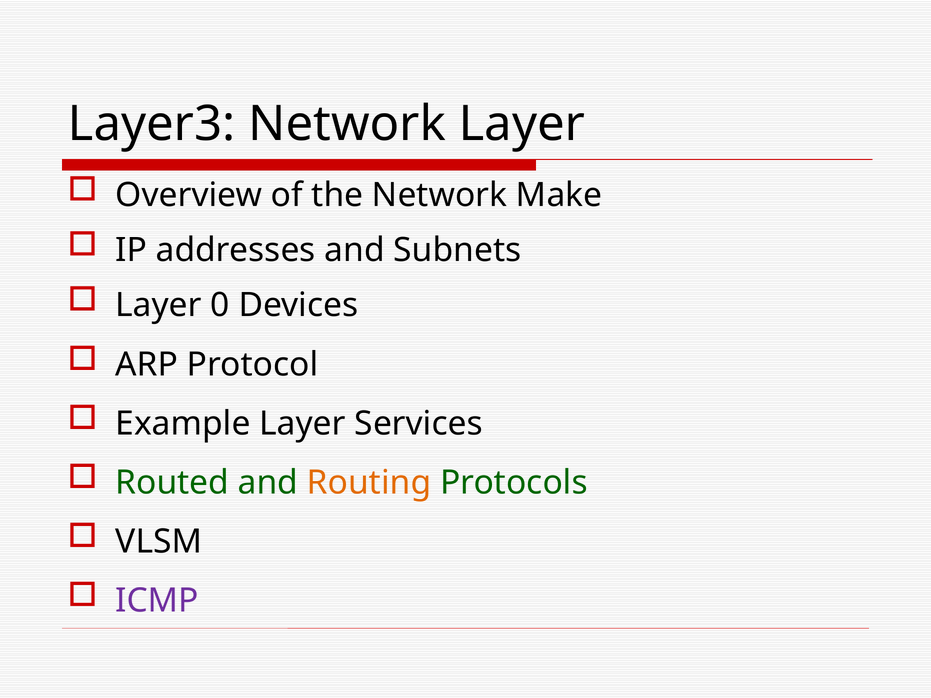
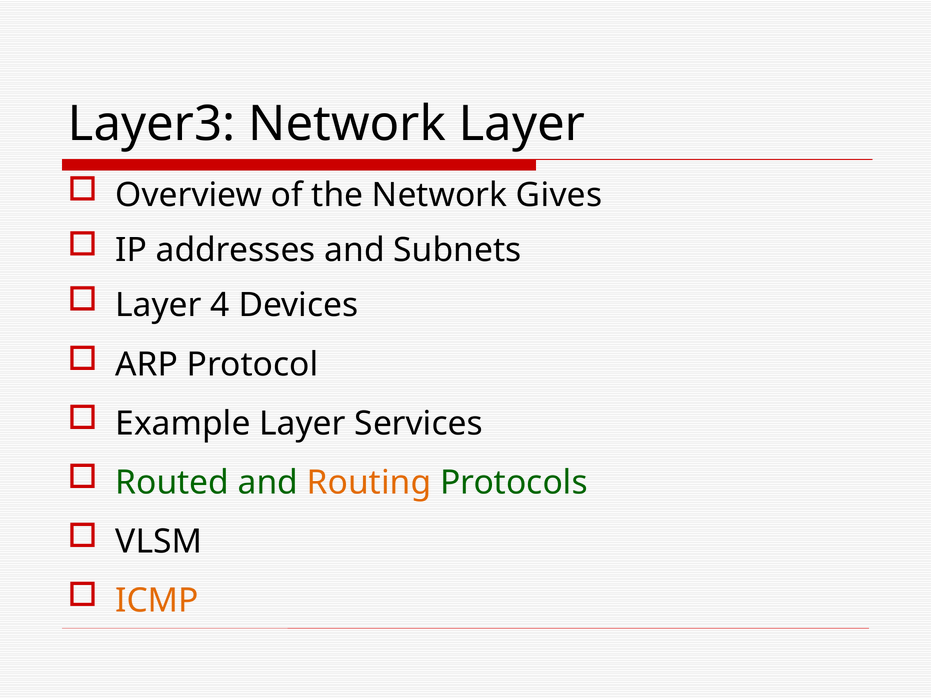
Make: Make -> Gives (559, 195)
0: 0 -> 4 (220, 305)
ICMP colour: purple -> orange (157, 601)
